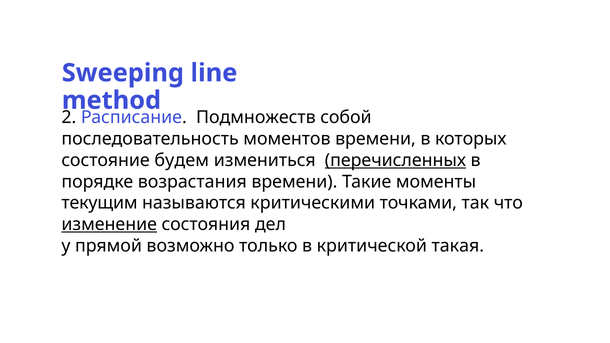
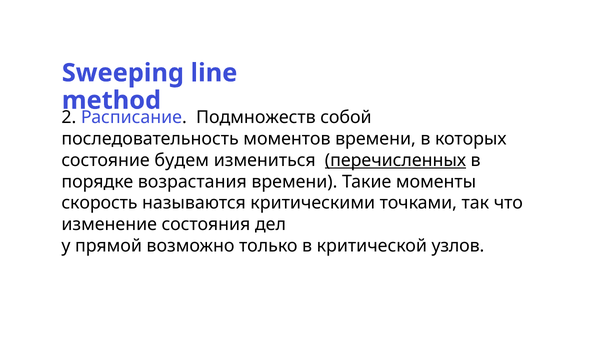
текущим: текущим -> скорость (99, 203)
изменение underline: present -> none (109, 224)
такая: такая -> узлов (458, 246)
